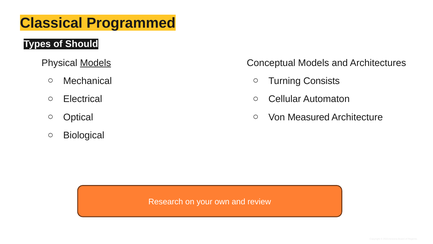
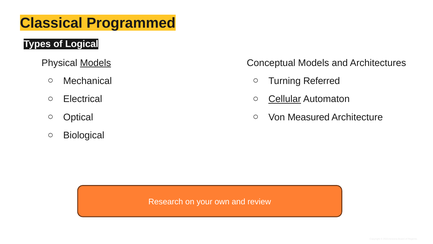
Should: Should -> Logical (82, 44)
Consists: Consists -> Referred (322, 81)
Cellular underline: none -> present (285, 99)
